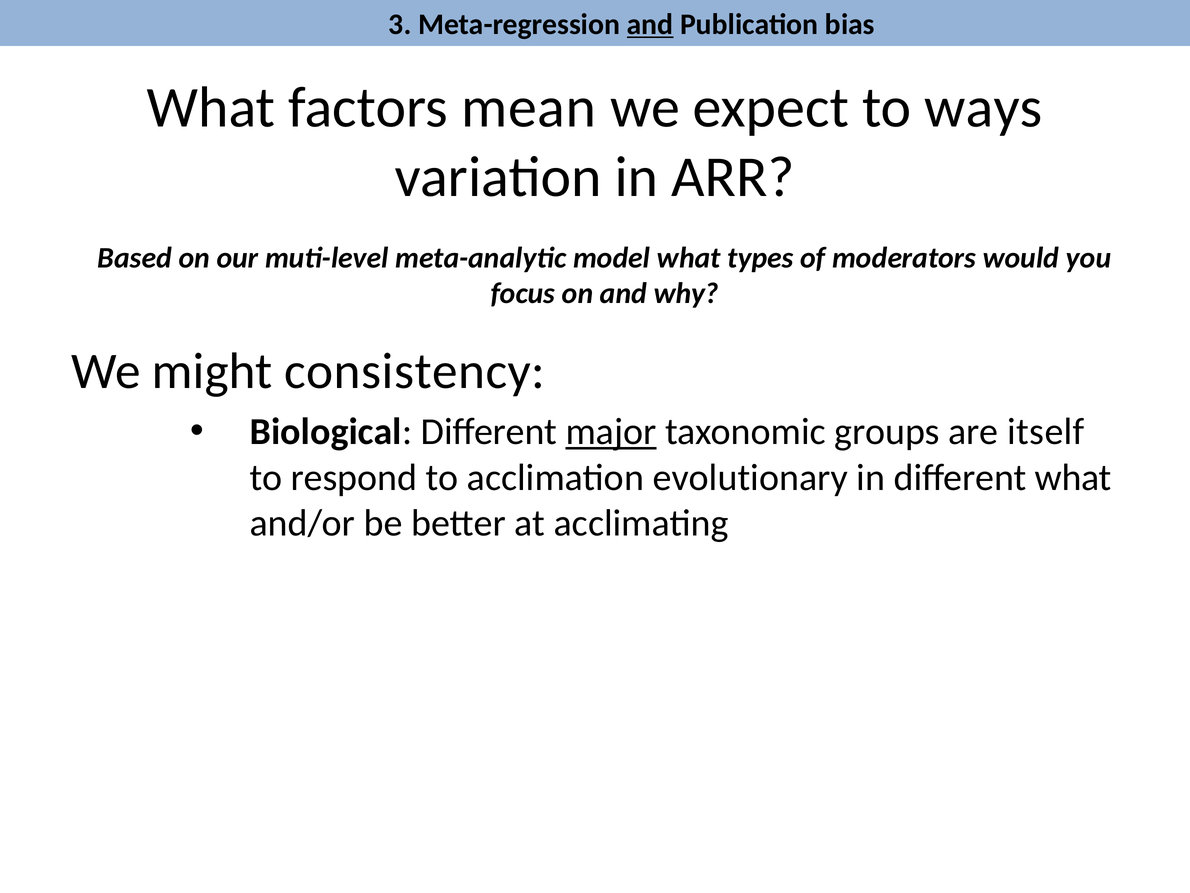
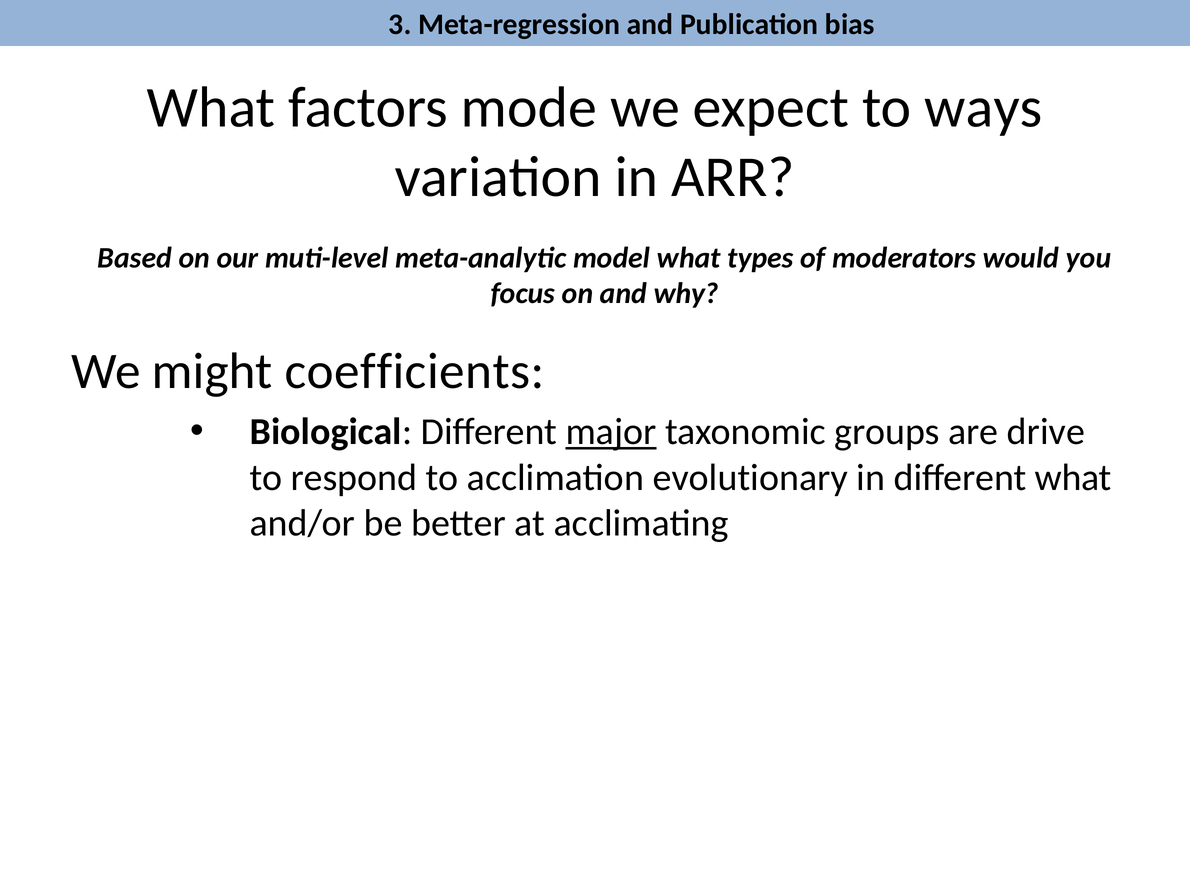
and underline: present -> none (650, 24)
factors mean: mean -> mode (529, 108)
consistency: consistency -> coefficients (415, 371)
itself: itself -> drive (1046, 432)
